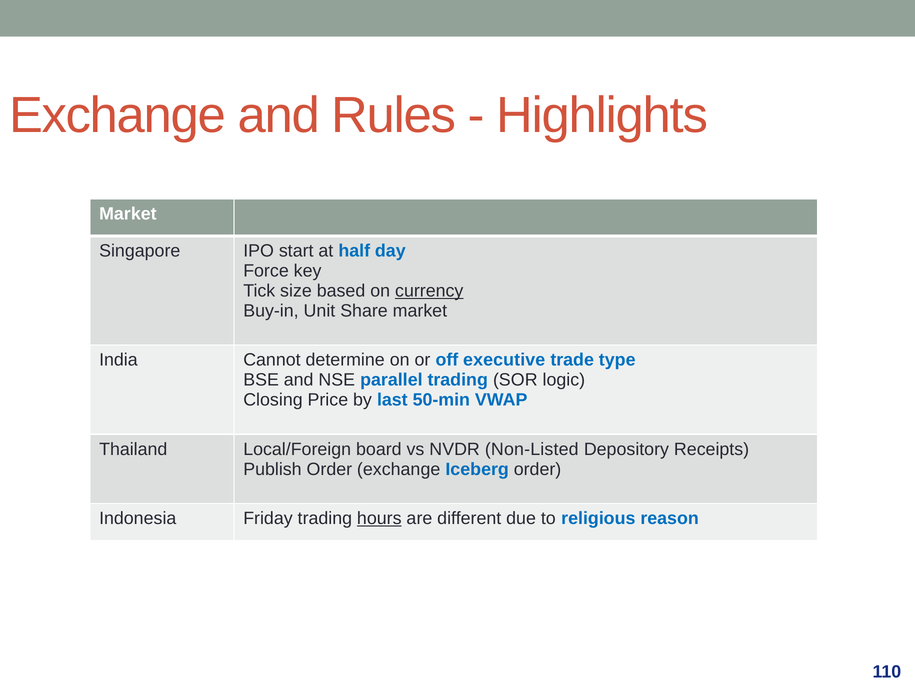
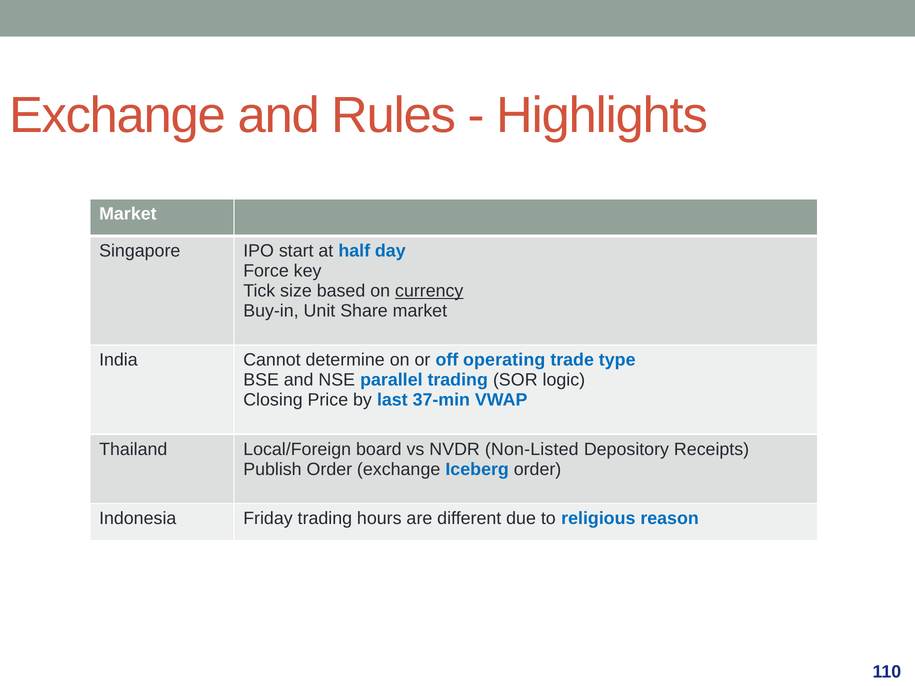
executive: executive -> operating (504, 360)
50-min: 50-min -> 37-min (441, 400)
hours underline: present -> none (379, 518)
